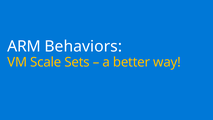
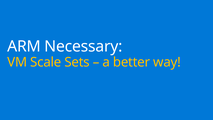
Behaviors: Behaviors -> Necessary (83, 46)
